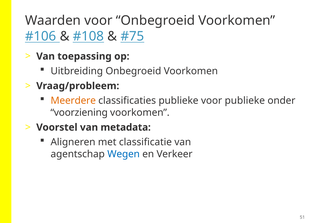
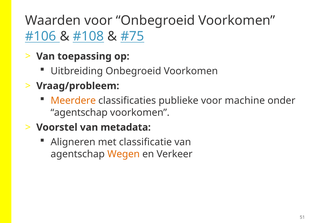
voor publieke: publieke -> machine (245, 101)
voorziening: voorziening -> agentschap (79, 113)
Wegen colour: blue -> orange (124, 154)
